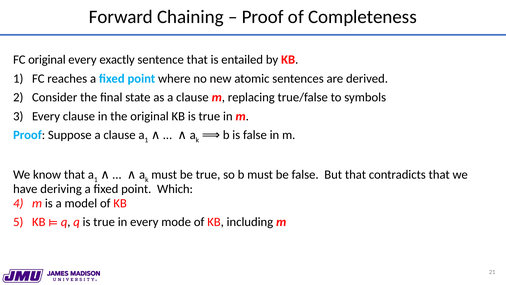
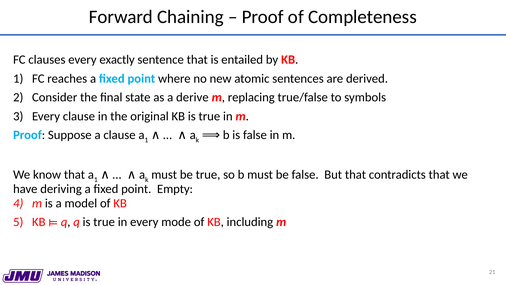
FC original: original -> clauses (47, 59)
as a clause: clause -> derive (192, 97)
Which: Which -> Empty (175, 189)
